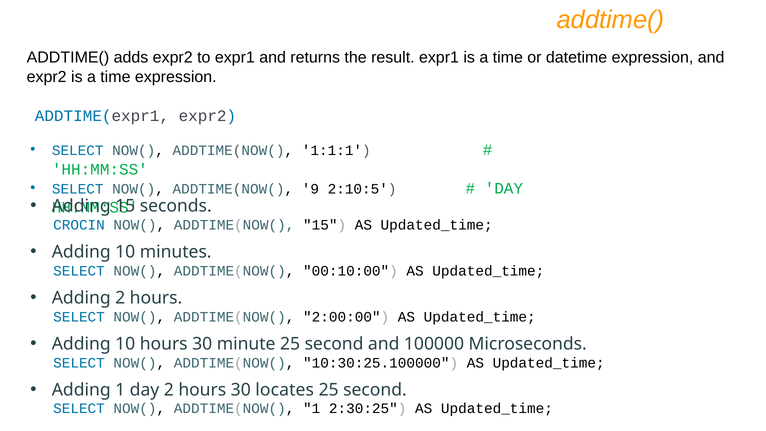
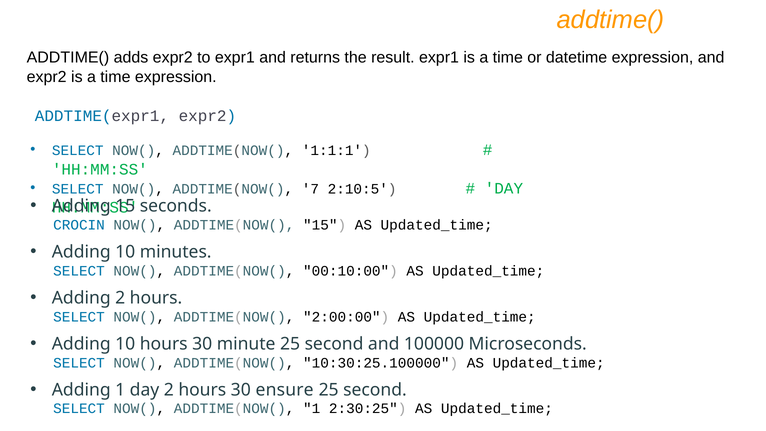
9: 9 -> 7 (310, 189)
locates: locates -> ensure (285, 390)
